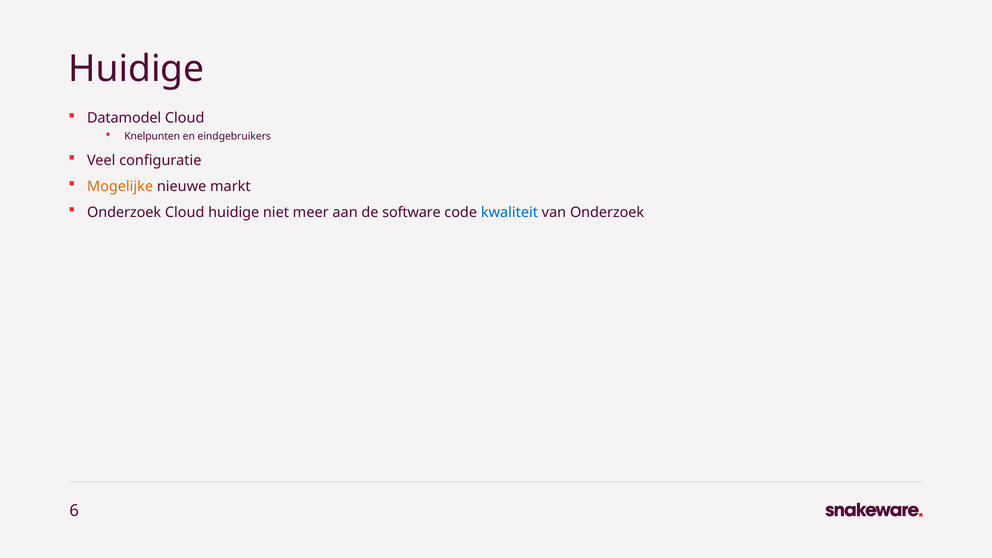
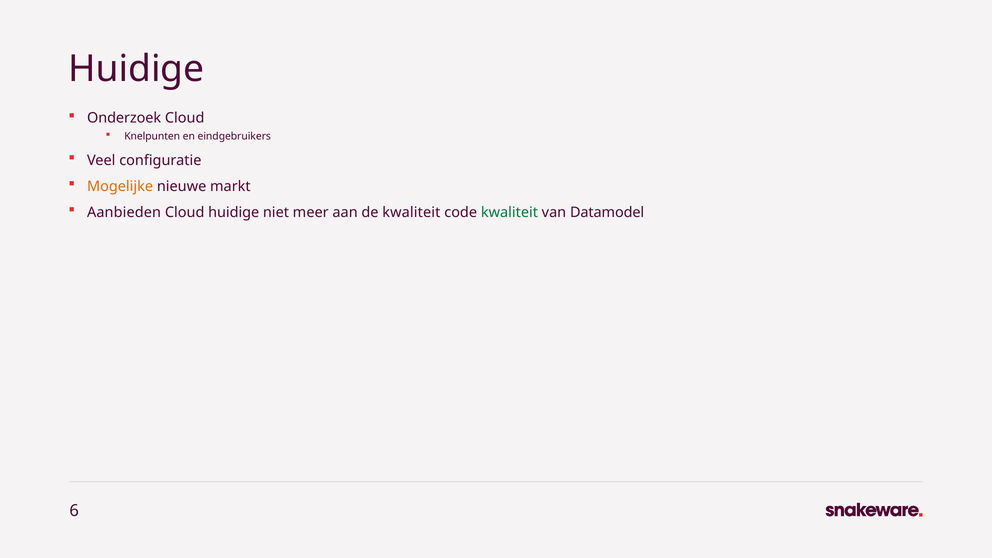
Datamodel: Datamodel -> Onderzoek (124, 118)
Onderzoek: Onderzoek -> Aanbieden (124, 212)
de software: software -> kwaliteit (411, 212)
kwaliteit colour: blue -> green (509, 212)
van Onderzoek: Onderzoek -> Datamodel (607, 212)
